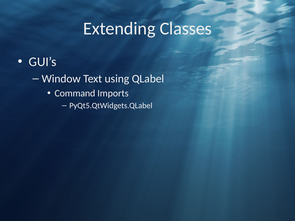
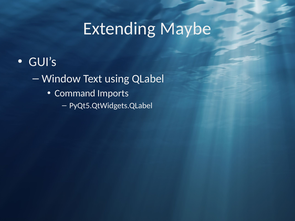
Classes: Classes -> Maybe (186, 29)
